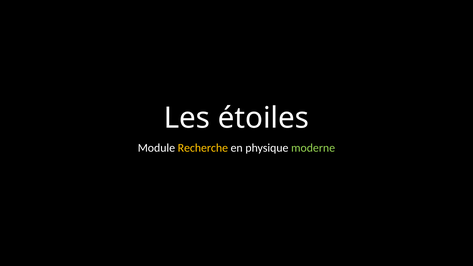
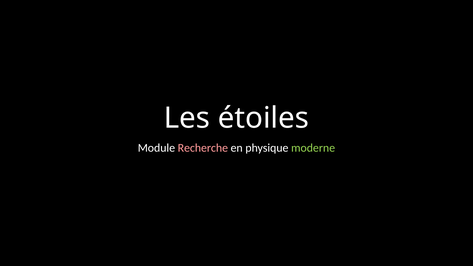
Recherche colour: yellow -> pink (203, 148)
